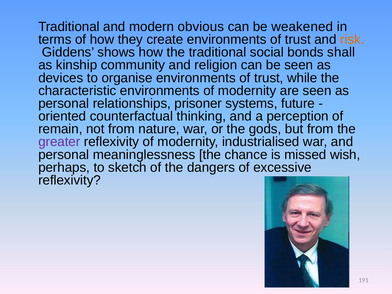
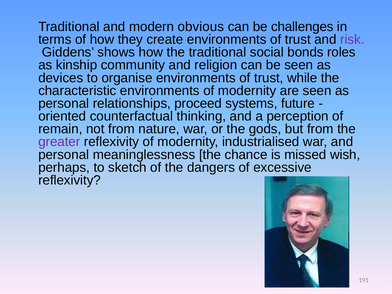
weakened: weakened -> challenges (302, 27)
risk colour: orange -> purple (352, 39)
shall: shall -> roles (341, 52)
prisoner: prisoner -> proceed (198, 103)
